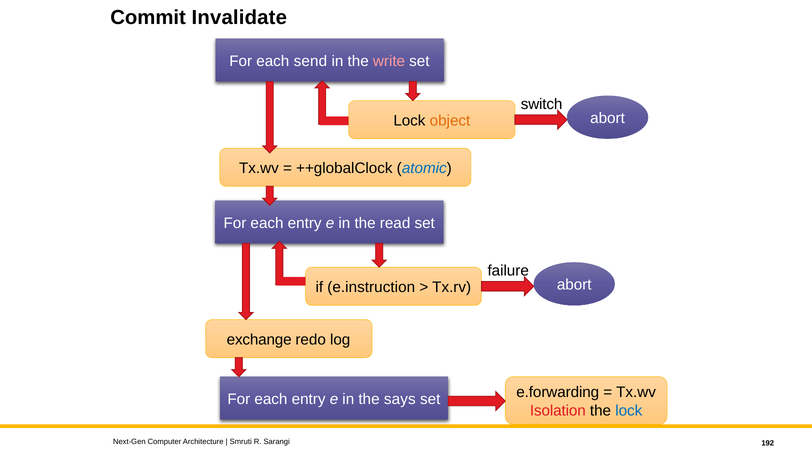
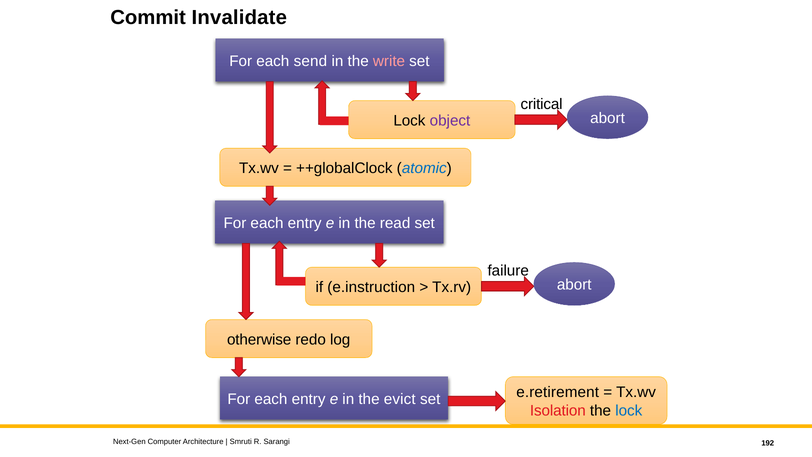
switch: switch -> critical (542, 104)
object colour: orange -> purple (450, 121)
exchange: exchange -> otherwise (259, 339)
says: says -> evict (400, 399)
e.forwarding: e.forwarding -> e.retirement (558, 392)
